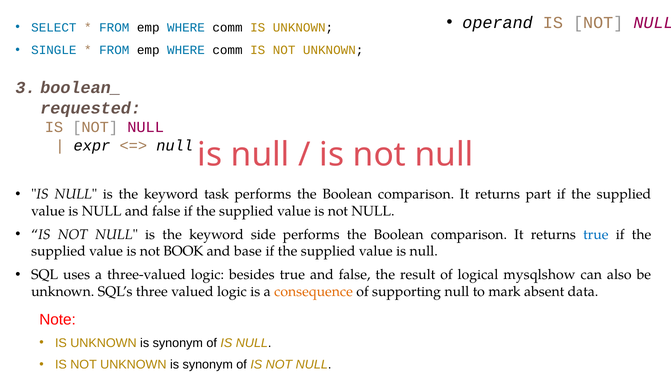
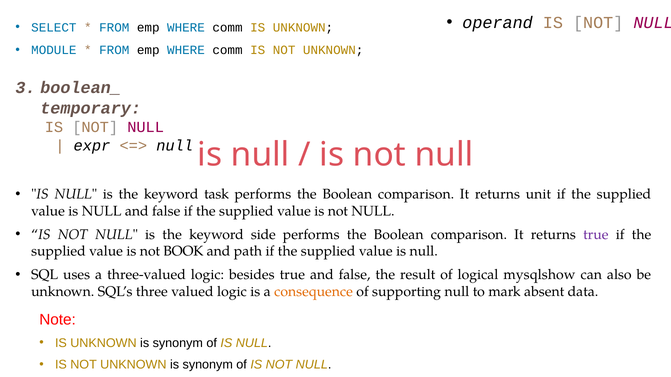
SINGLE: SINGLE -> MODULE (54, 50)
requested: requested -> temporary (91, 108)
part: part -> unit (538, 195)
true colour: blue -> purple (596, 235)
base: base -> path (248, 252)
